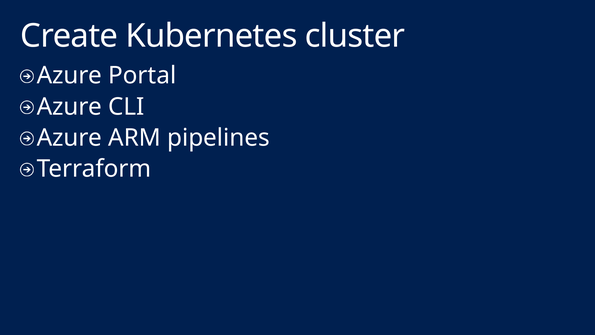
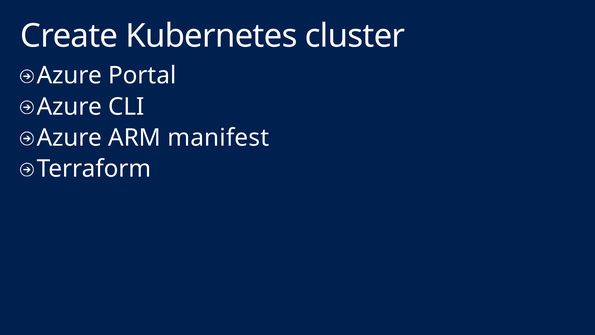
pipelines: pipelines -> manifest (218, 138)
